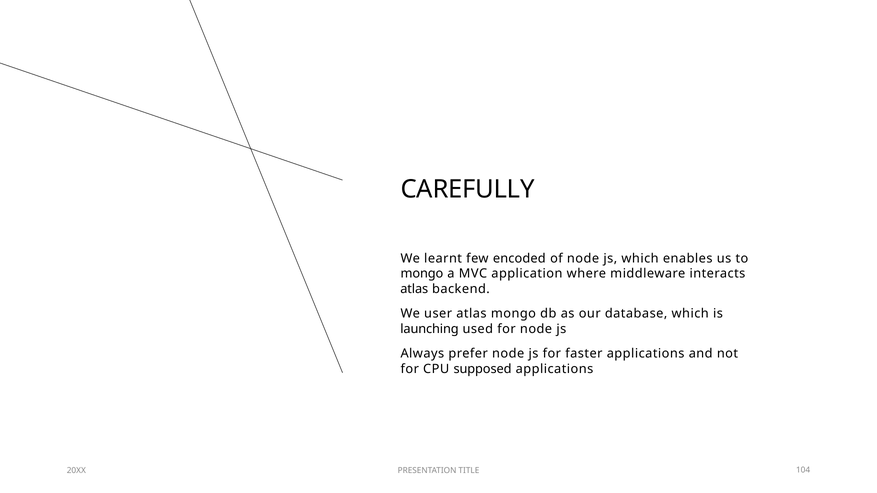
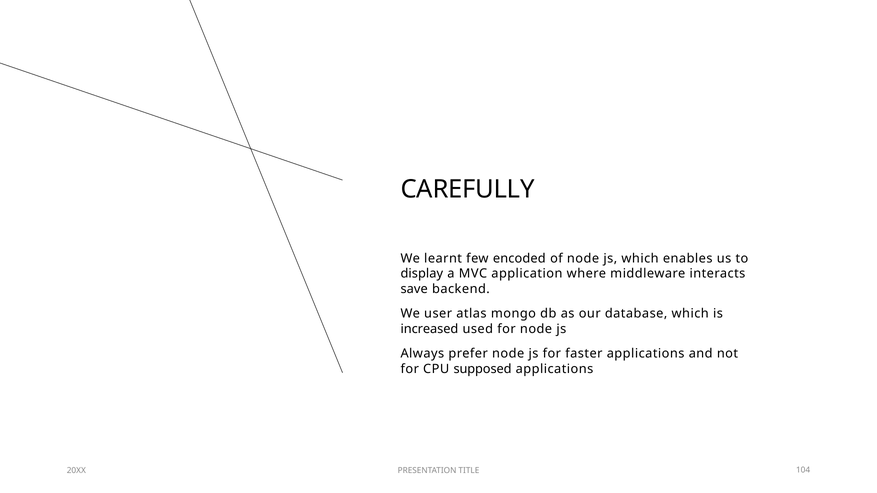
mongo: mongo -> display (422, 274)
atlas: atlas -> save (414, 289)
launching: launching -> increased (429, 329)
